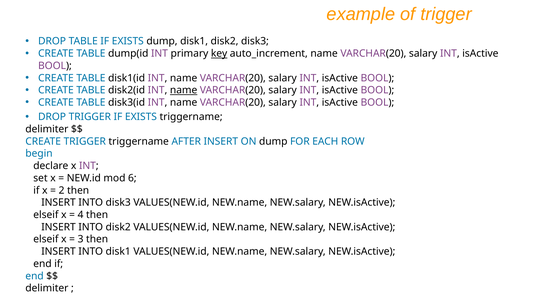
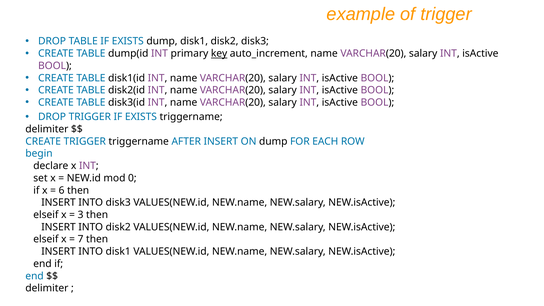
name underline: present -> none (184, 90)
6: 6 -> 0 (132, 178)
2: 2 -> 6 (62, 190)
4: 4 -> 3 (81, 215)
3: 3 -> 7 (81, 239)
